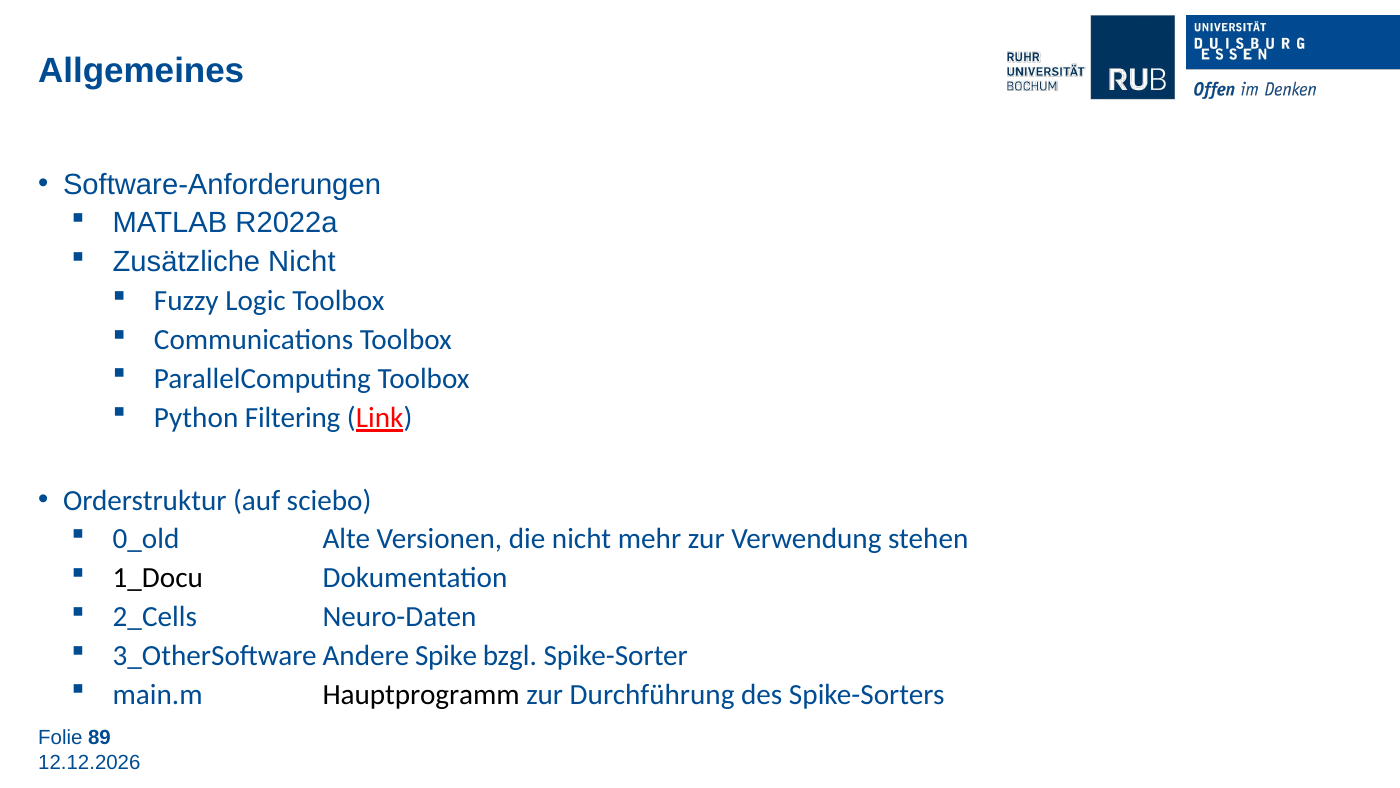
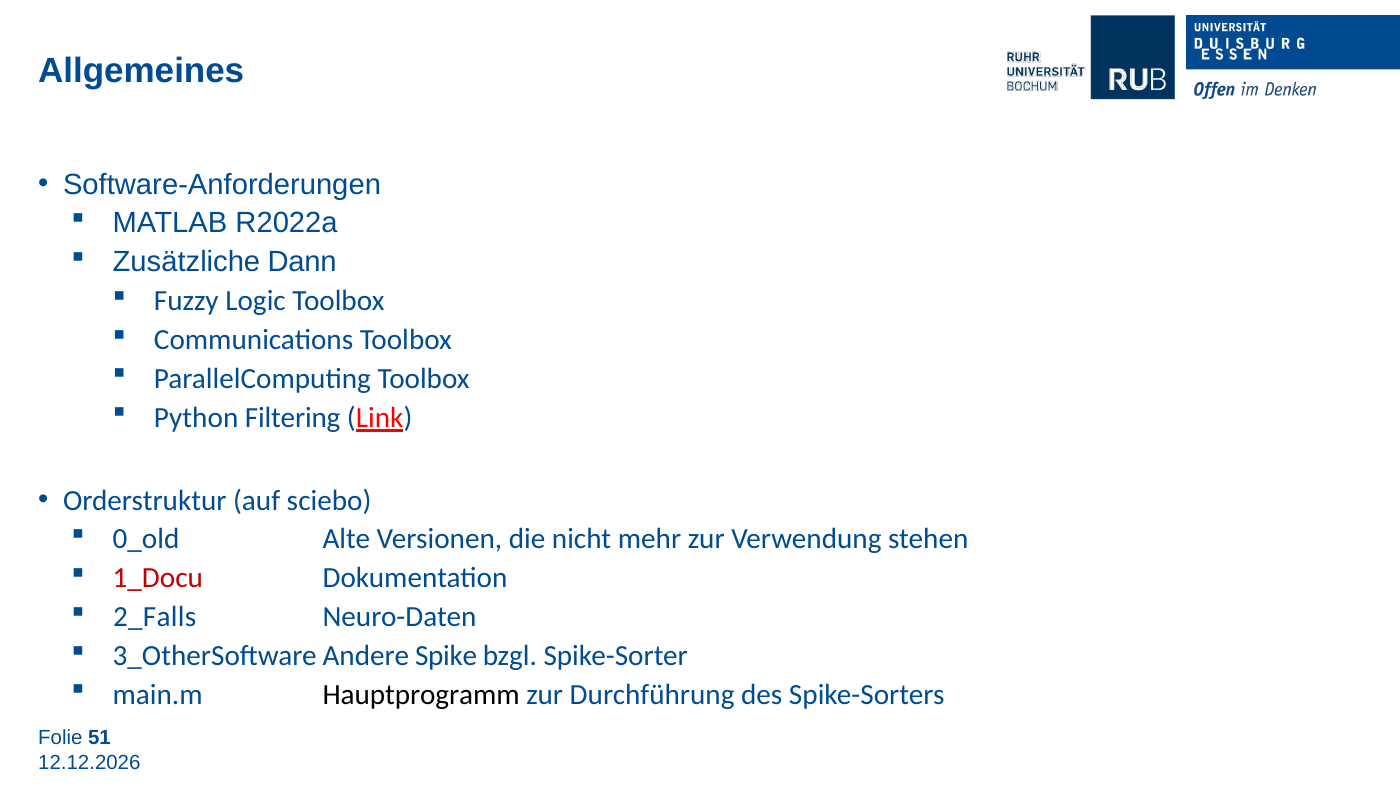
Zusätzliche Nicht: Nicht -> Dann (302, 262)
1_Docu colour: black -> red (158, 578)
2_Cells: 2_Cells -> 2_Falls (155, 617)
89: 89 -> 51 (99, 737)
